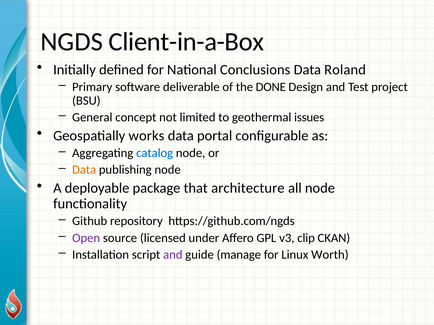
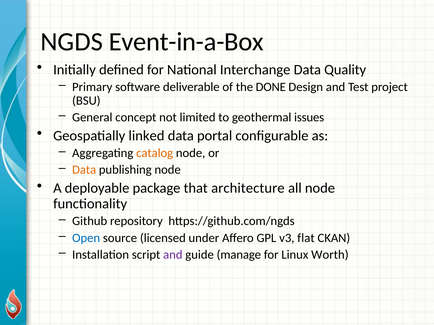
Client-in-a-Box: Client-in-a-Box -> Event-in-a-Box (186, 42)
Conclusions: Conclusions -> Interchange (255, 70)
Roland: Roland -> Quality (345, 70)
works: works -> linked (147, 136)
catalog colour: blue -> orange (155, 153)
Open colour: purple -> blue (86, 238)
clip: clip -> flat (306, 238)
